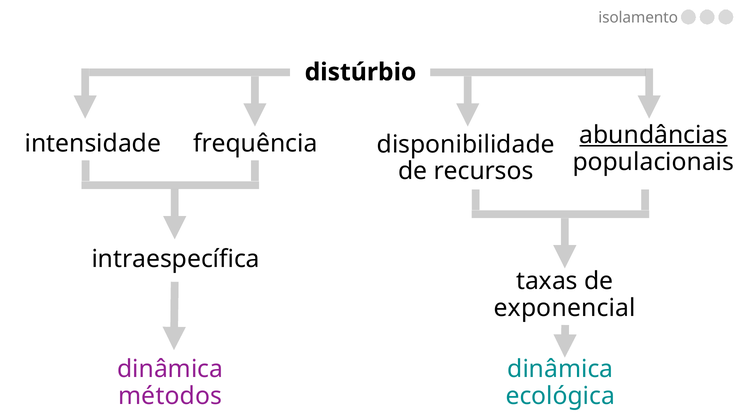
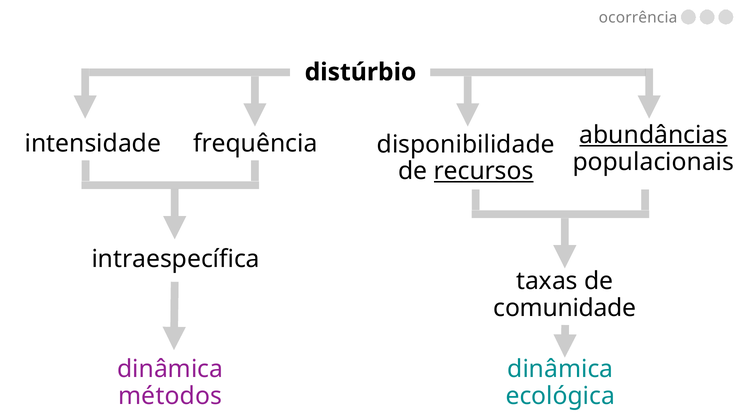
isolamento: isolamento -> ocorrência (638, 17)
recursos underline: none -> present (484, 171)
exponencial: exponencial -> comunidade (565, 307)
